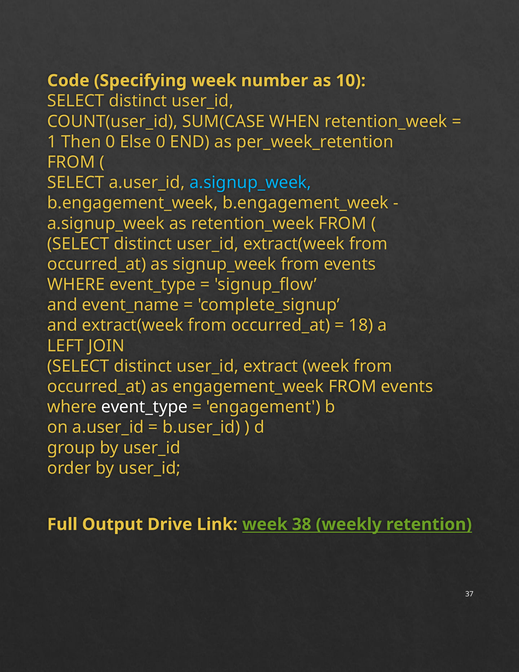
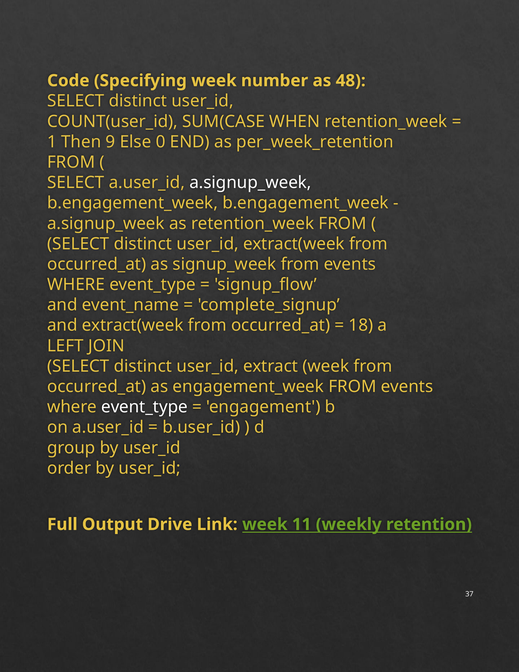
10: 10 -> 48 (351, 81)
Then 0: 0 -> 9 (110, 142)
a.signup_week colour: light blue -> white (250, 183)
38: 38 -> 11 (302, 524)
